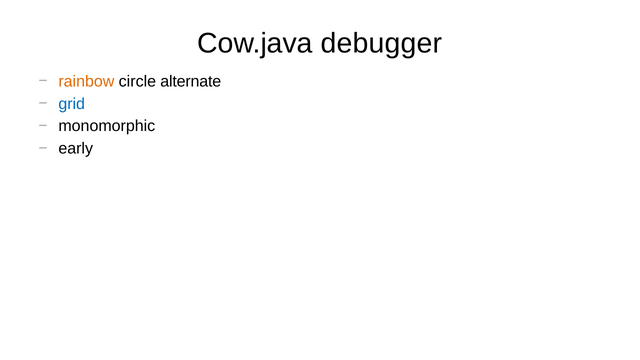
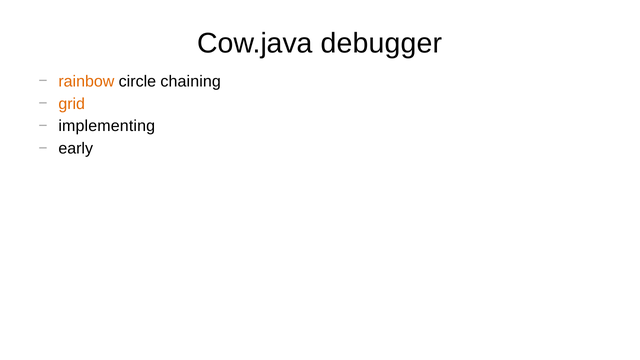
alternate: alternate -> chaining (191, 81)
grid colour: blue -> orange (72, 104)
monomorphic: monomorphic -> implementing (107, 126)
